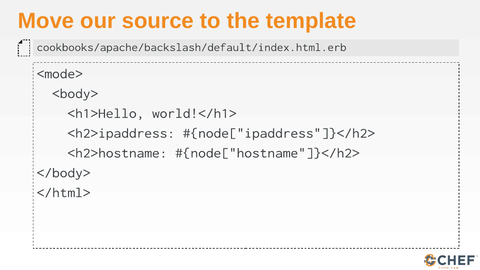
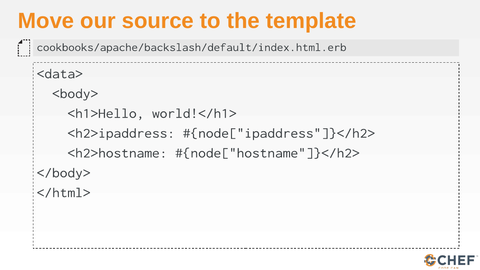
<mode>: <mode> -> <data> (60, 74)
